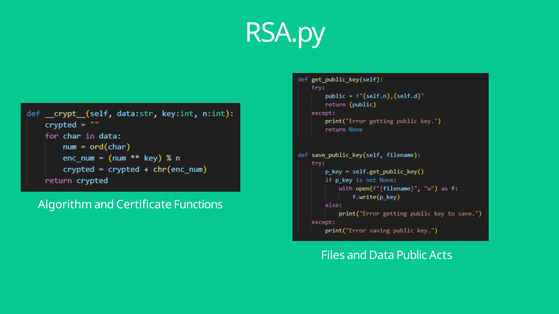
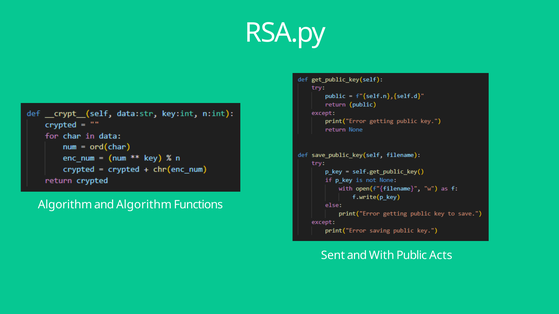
and Certificate: Certificate -> Algorithm (144, 205)
Files: Files -> Sent (333, 256)
Data: Data -> With (382, 256)
